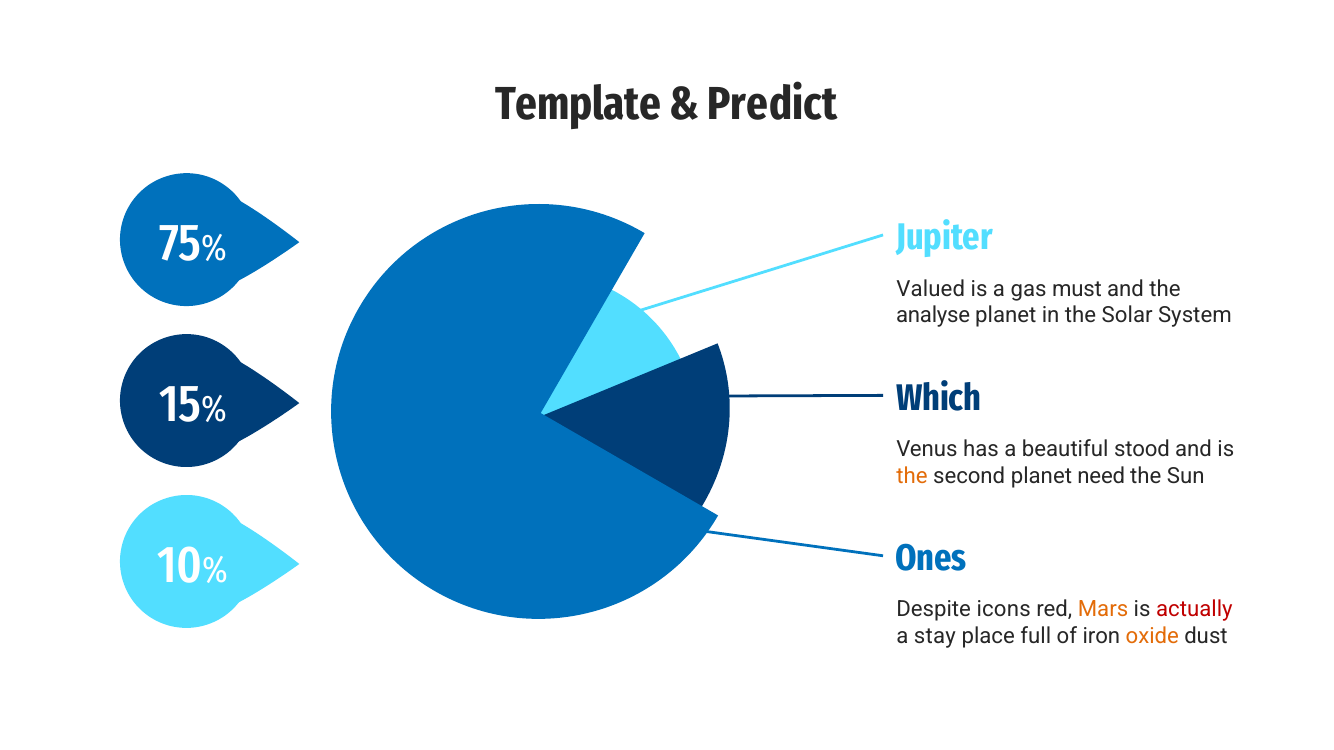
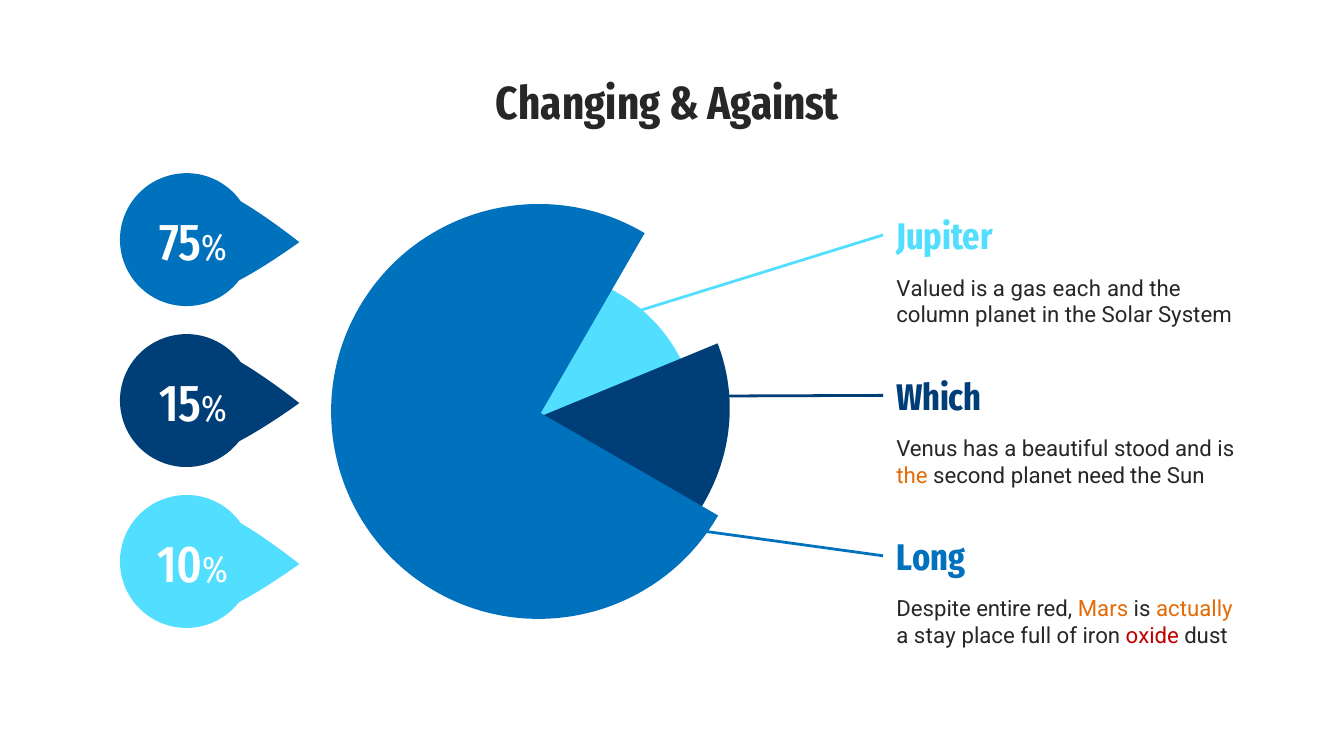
Template: Template -> Changing (578, 105)
Predict: Predict -> Against (773, 105)
must: must -> each (1077, 289)
analyse: analyse -> column (933, 316)
Ones: Ones -> Long (931, 559)
icons: icons -> entire (1004, 610)
actually colour: red -> orange (1194, 610)
oxide colour: orange -> red (1152, 637)
